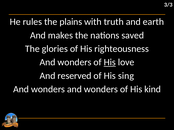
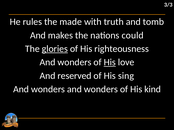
plains: plains -> made (71, 22)
earth: earth -> tomb (153, 22)
saved: saved -> could (133, 35)
glories underline: none -> present (55, 49)
